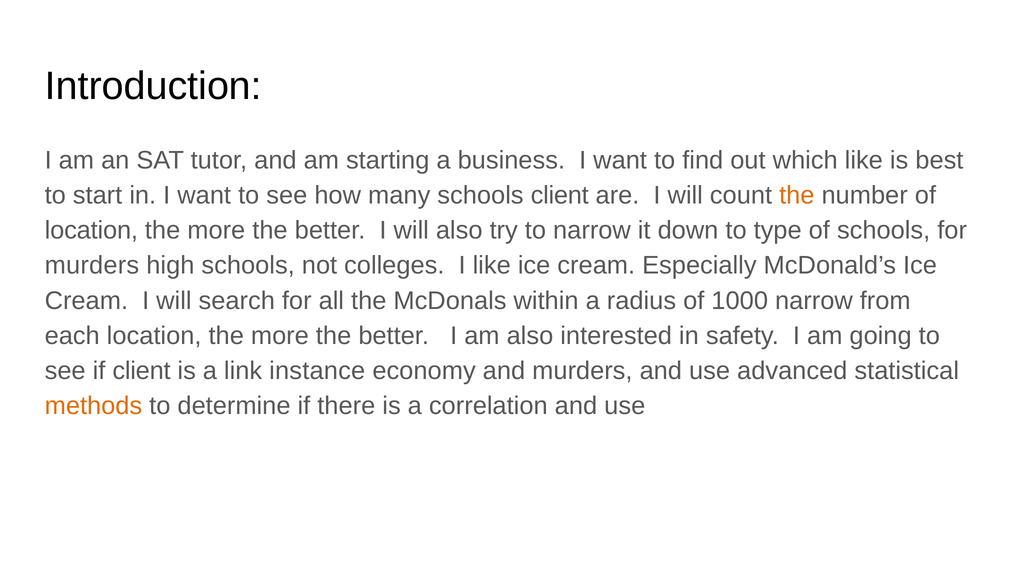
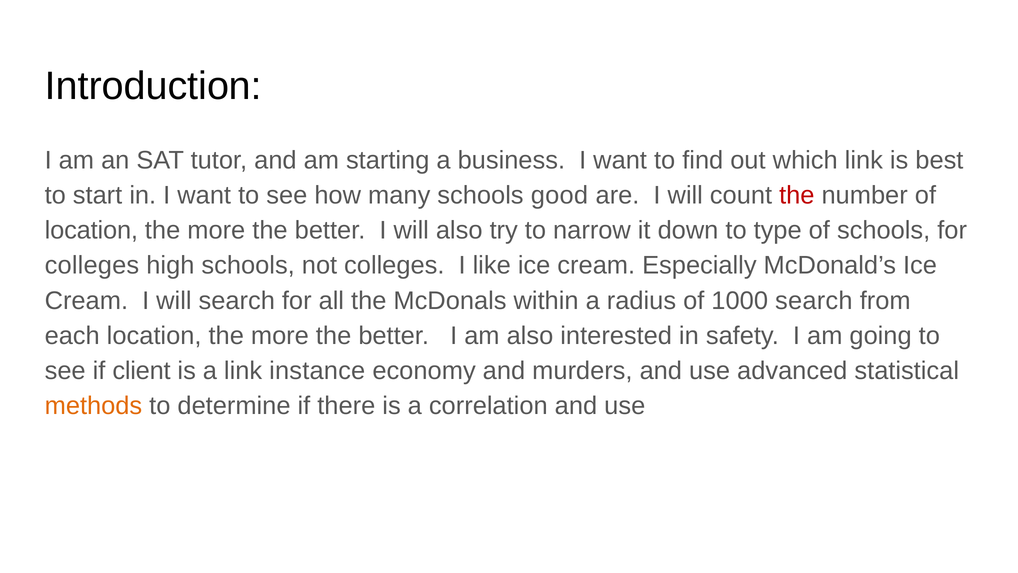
which like: like -> link (864, 160)
schools client: client -> good (559, 195)
the colour: orange -> red (797, 195)
murders: murders -> colleges (92, 265)
1000 narrow: narrow -> search (814, 300)
